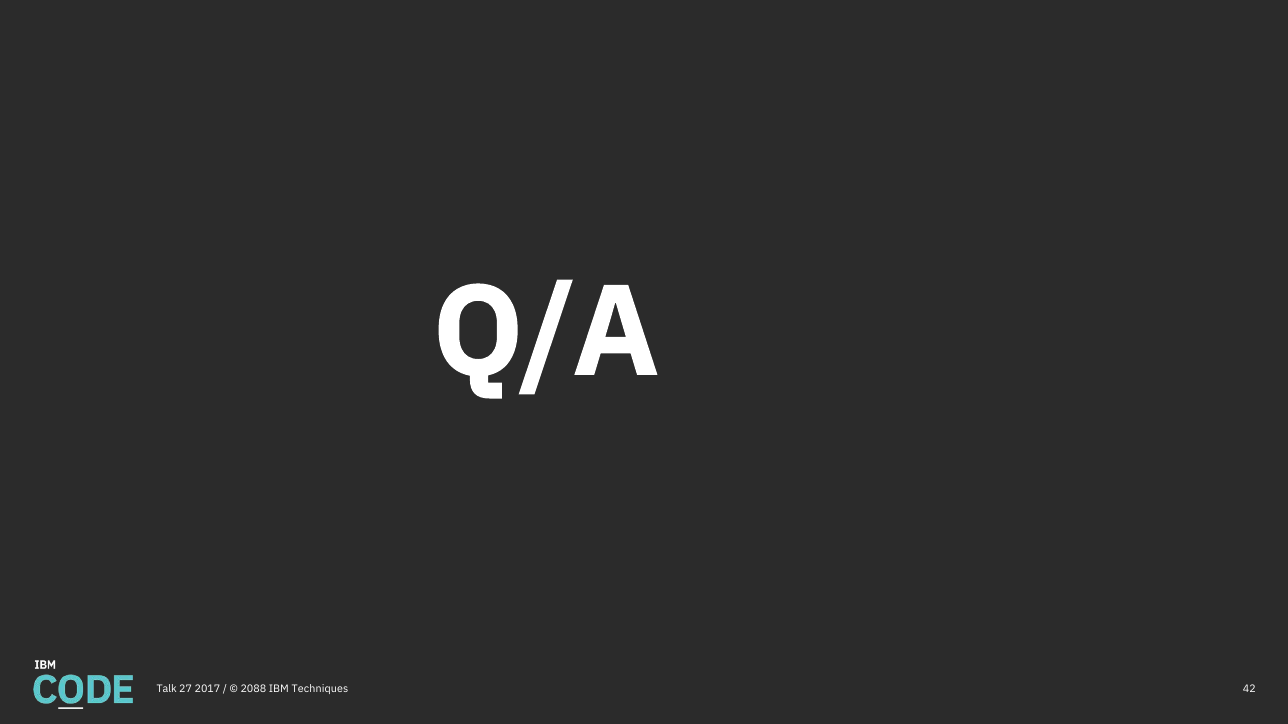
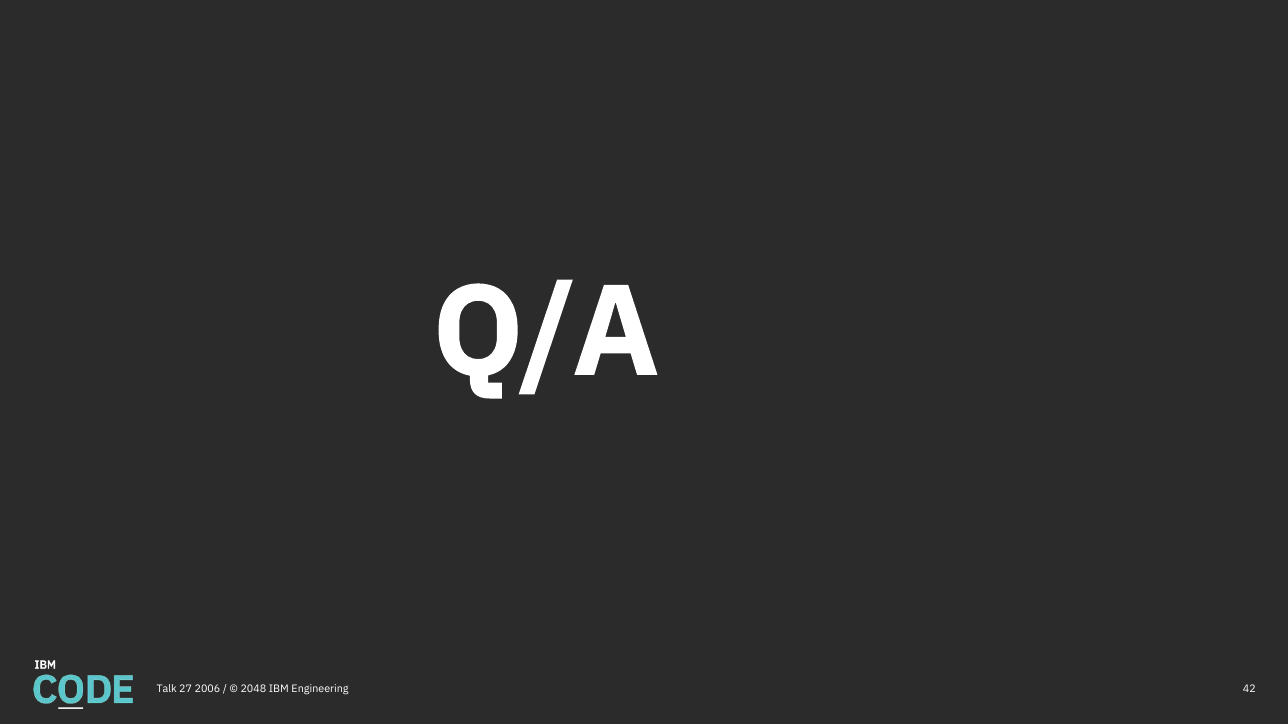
2017: 2017 -> 2006 (207, 690)
2088: 2088 -> 2048 (253, 690)
Techniques: Techniques -> Engineering (320, 690)
